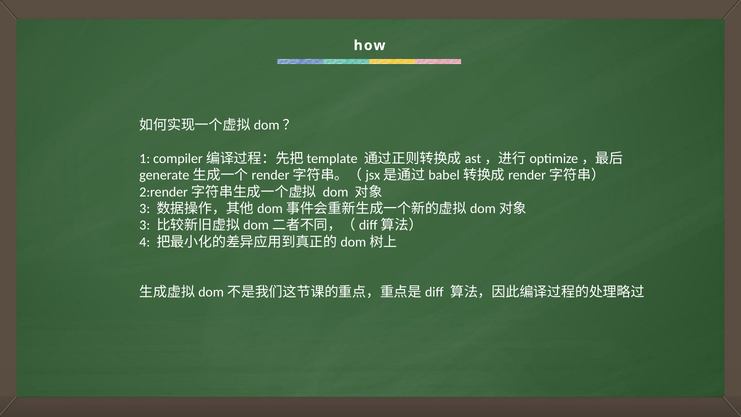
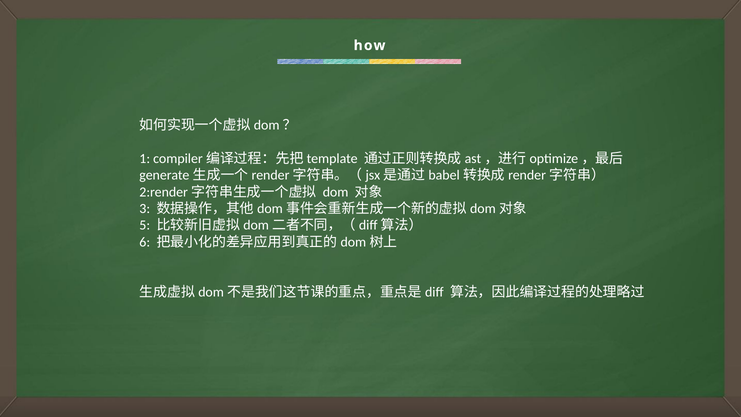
3: 3 -> 5 (145, 225)
4: 4 -> 6 (145, 242)
